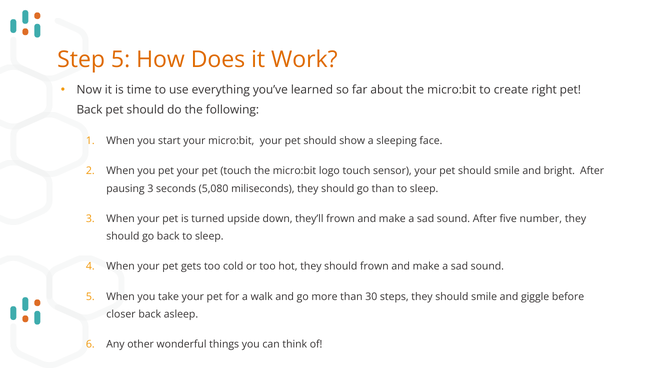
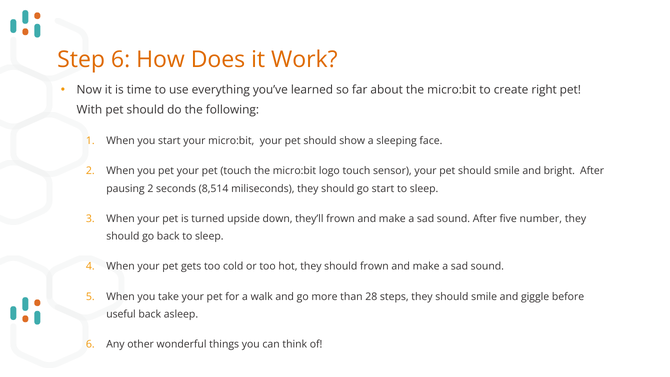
Step 5: 5 -> 6 (121, 59)
Back: Back -> With (89, 110)
pausing 3: 3 -> 2 (150, 189)
5,080: 5,080 -> 8,514 (214, 189)
go than: than -> start (383, 189)
30: 30 -> 28 (371, 297)
closer: closer -> useful (121, 314)
